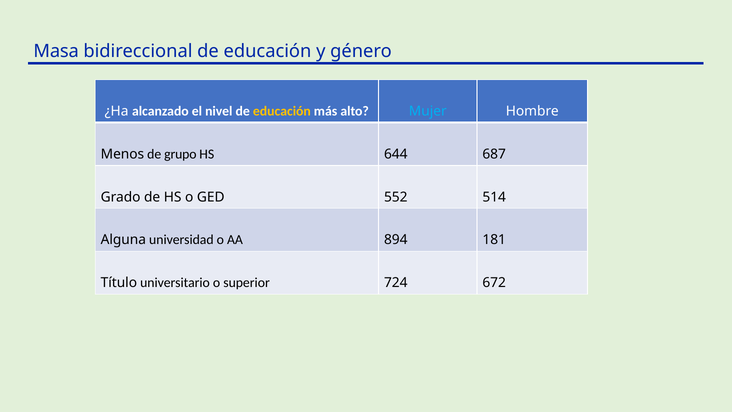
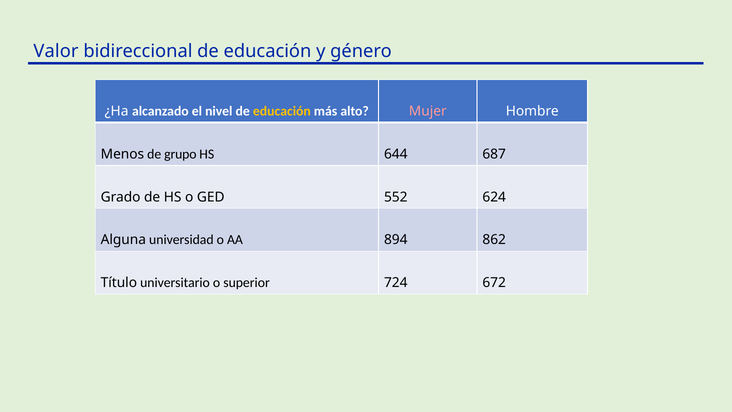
Masa: Masa -> Valor (56, 51)
Mujer colour: light blue -> pink (428, 111)
514: 514 -> 624 (494, 197)
181: 181 -> 862 (494, 240)
